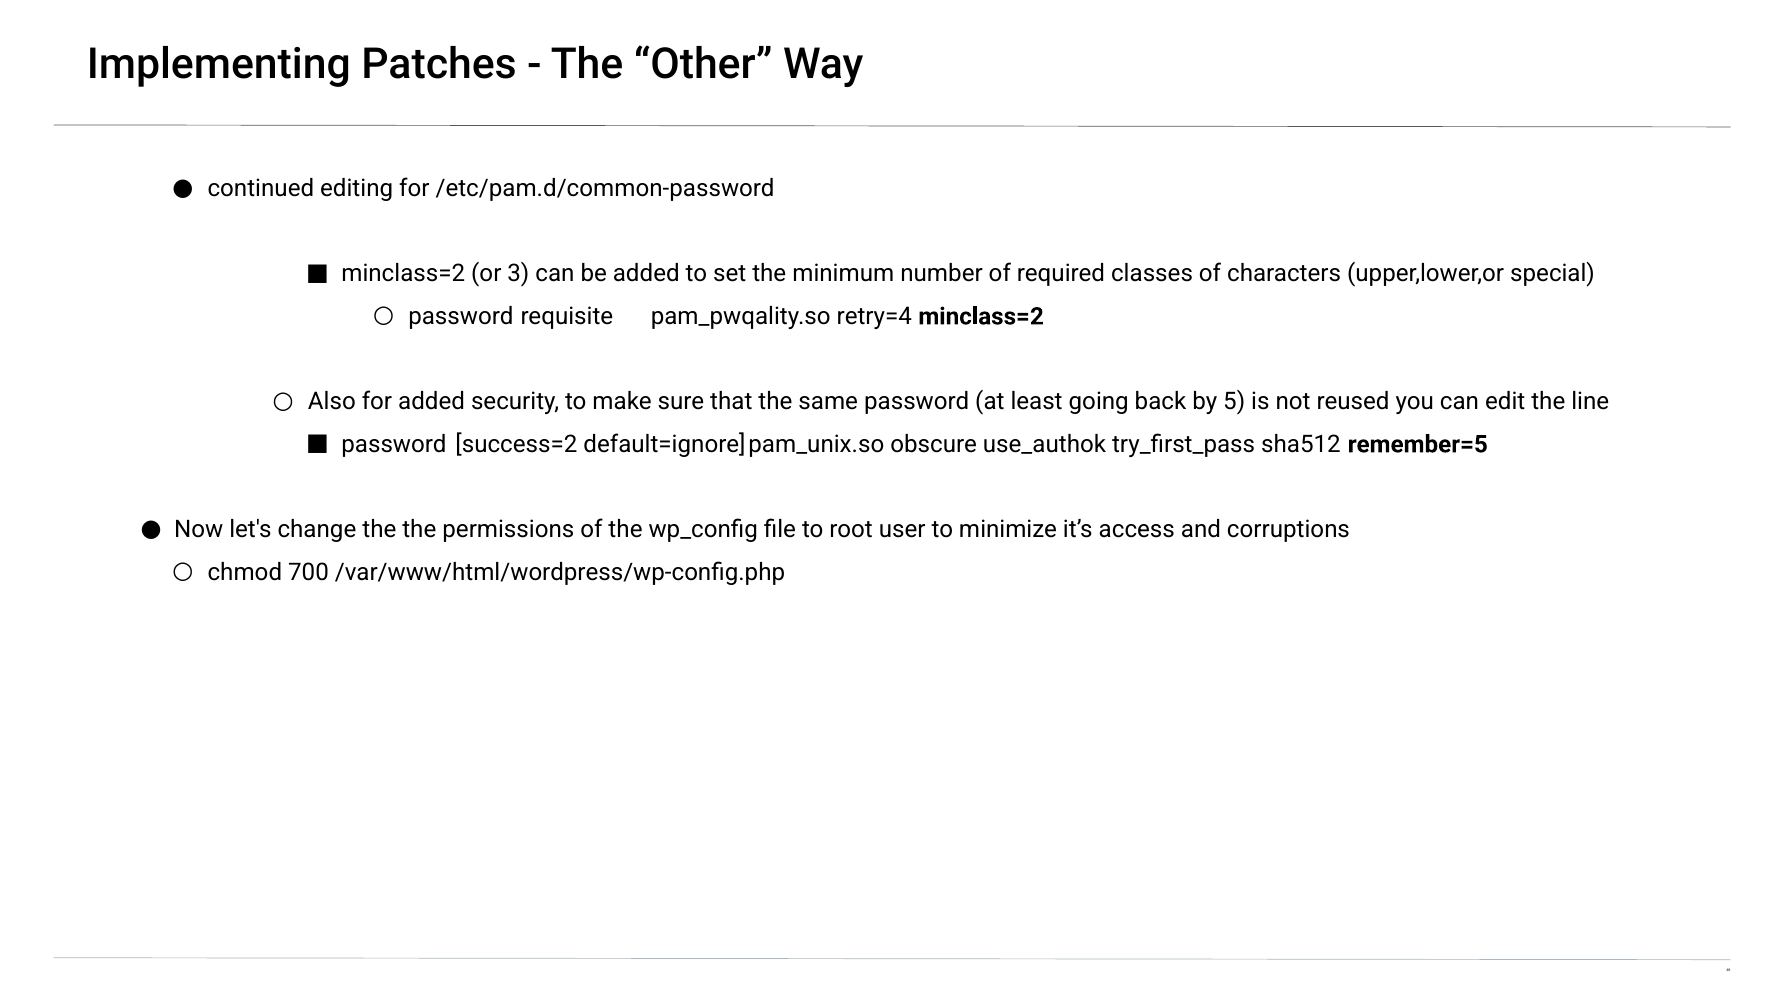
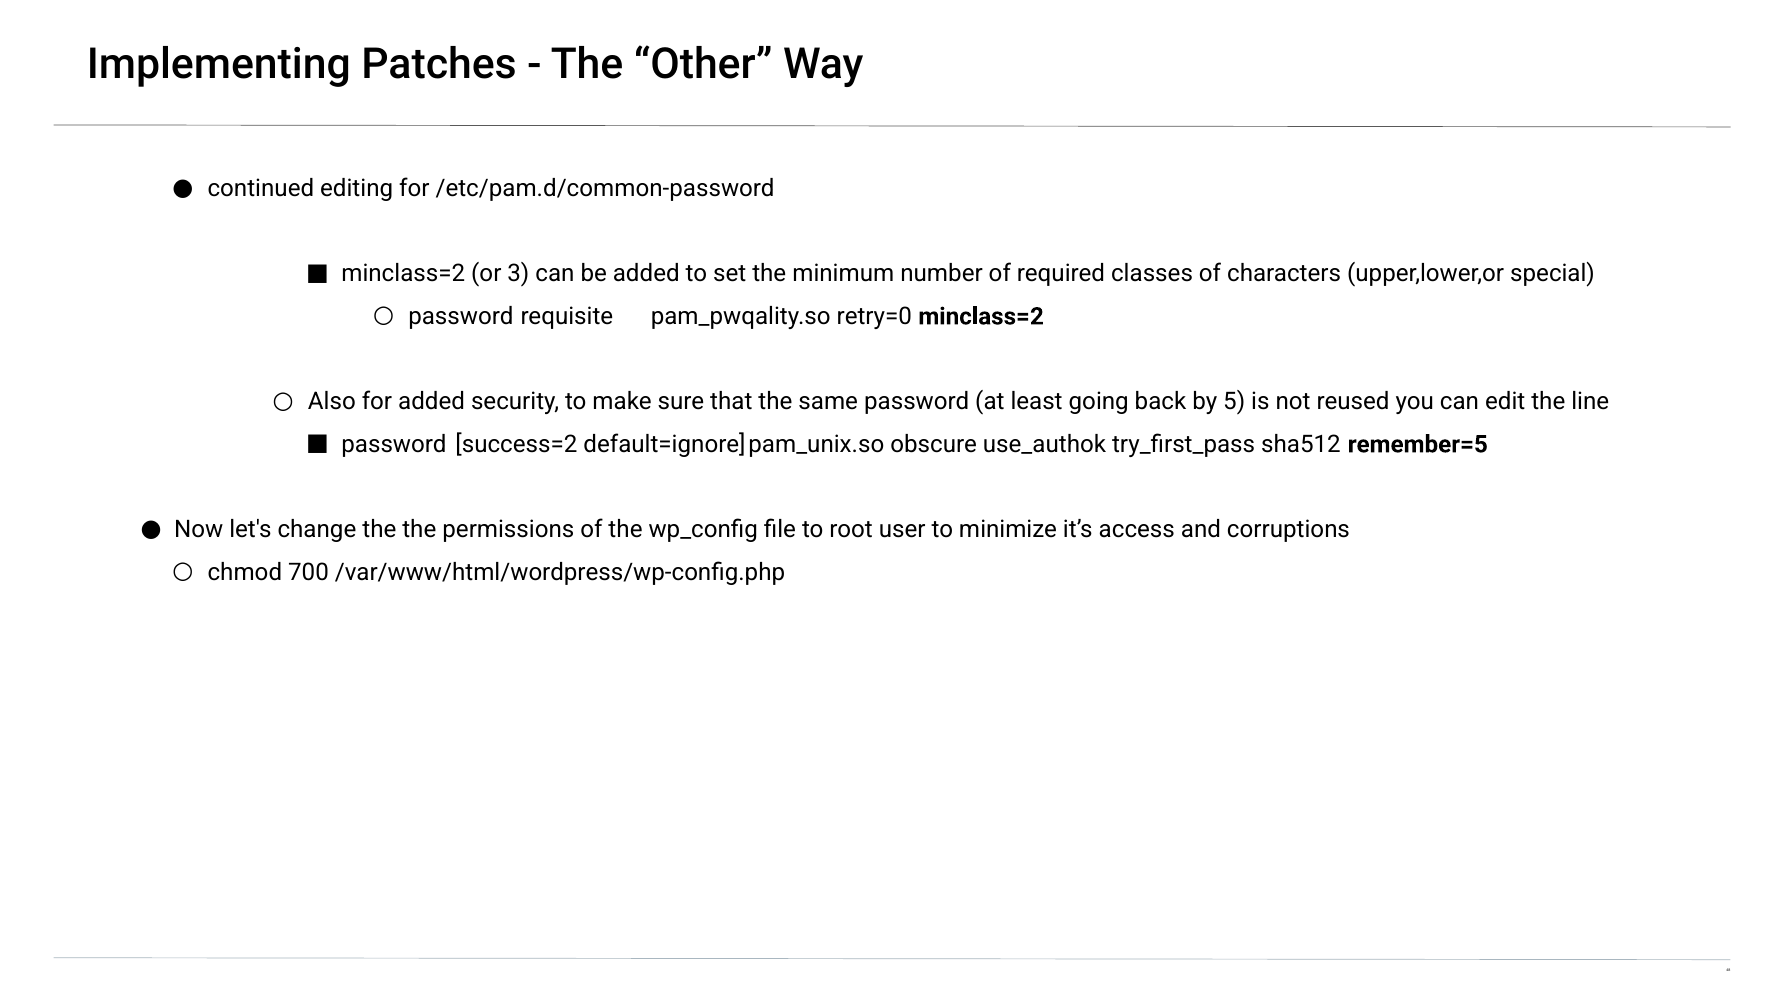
retry=4: retry=4 -> retry=0 (874, 316)
